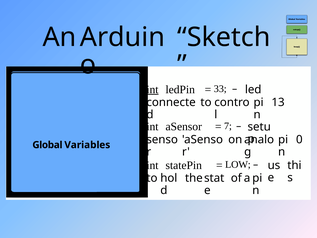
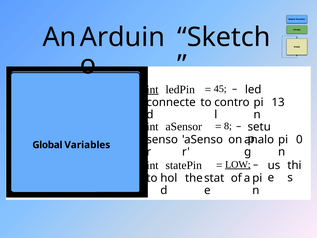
33: 33 -> 45 (220, 89)
7: 7 -> 8 (228, 126)
LOW underline: none -> present (238, 164)
